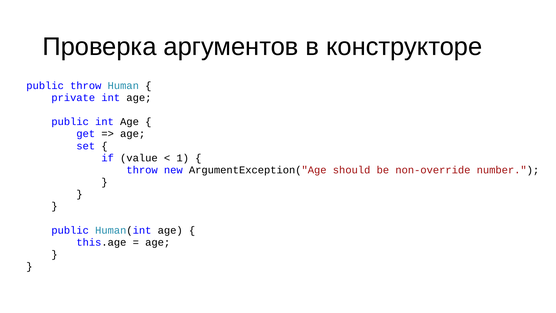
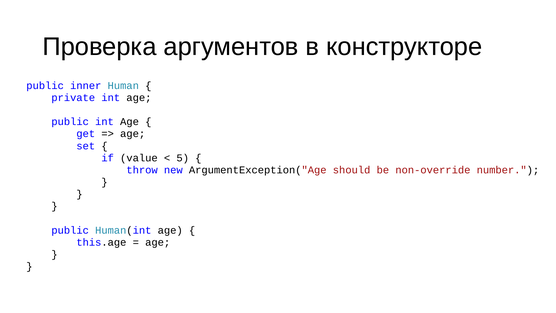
public throw: throw -> inner (86, 86)
1: 1 -> 5 (183, 158)
